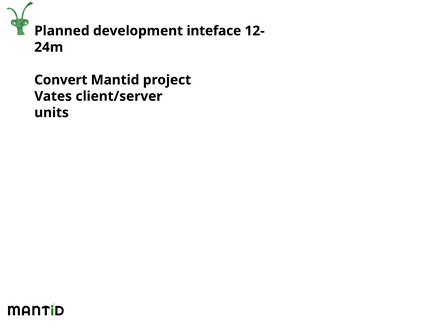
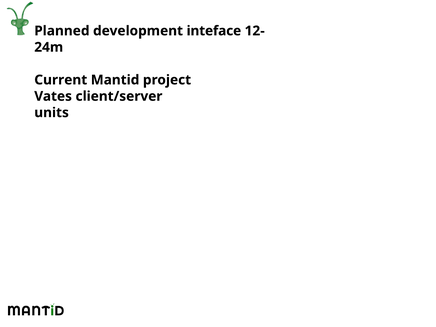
Convert: Convert -> Current (61, 80)
